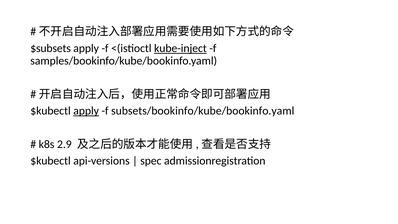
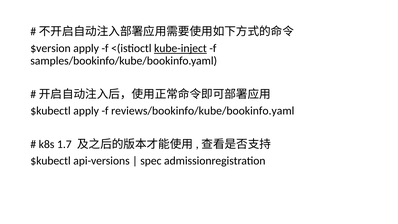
$subsets: $subsets -> $version (51, 48)
apply underline: present -> none (86, 111)
subsets/bookinfo/kube/bookinfo.yaml: subsets/bookinfo/kube/bookinfo.yaml -> reviews/bookinfo/kube/bookinfo.yaml (203, 111)
2.9: 2.9 -> 1.7 (64, 144)
